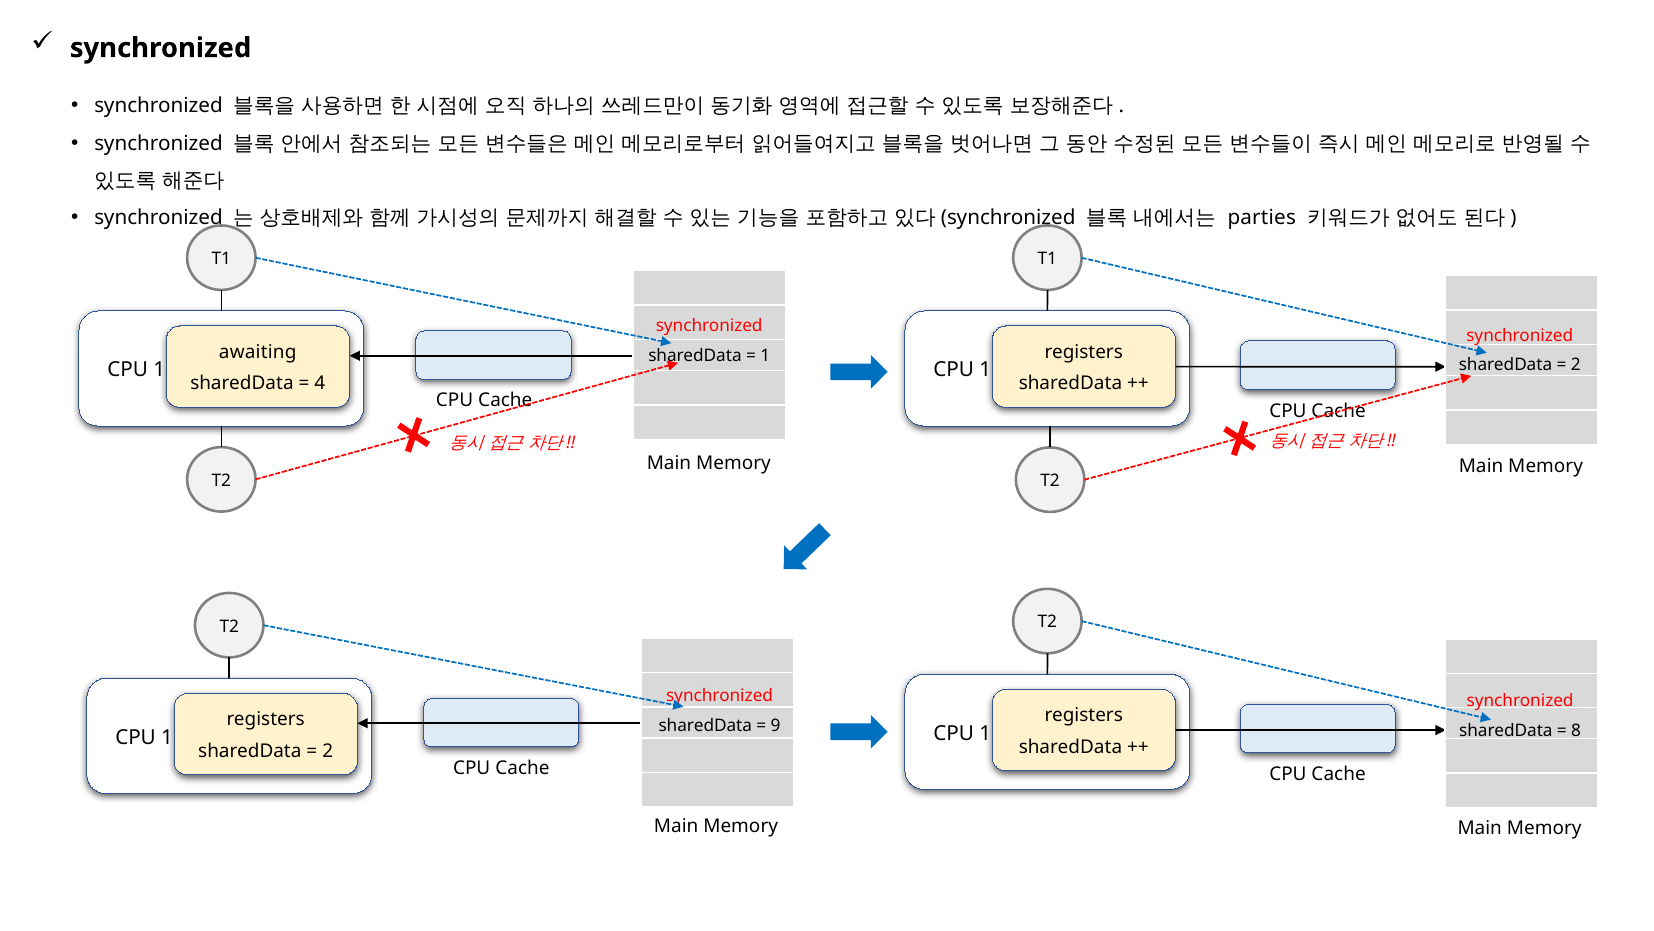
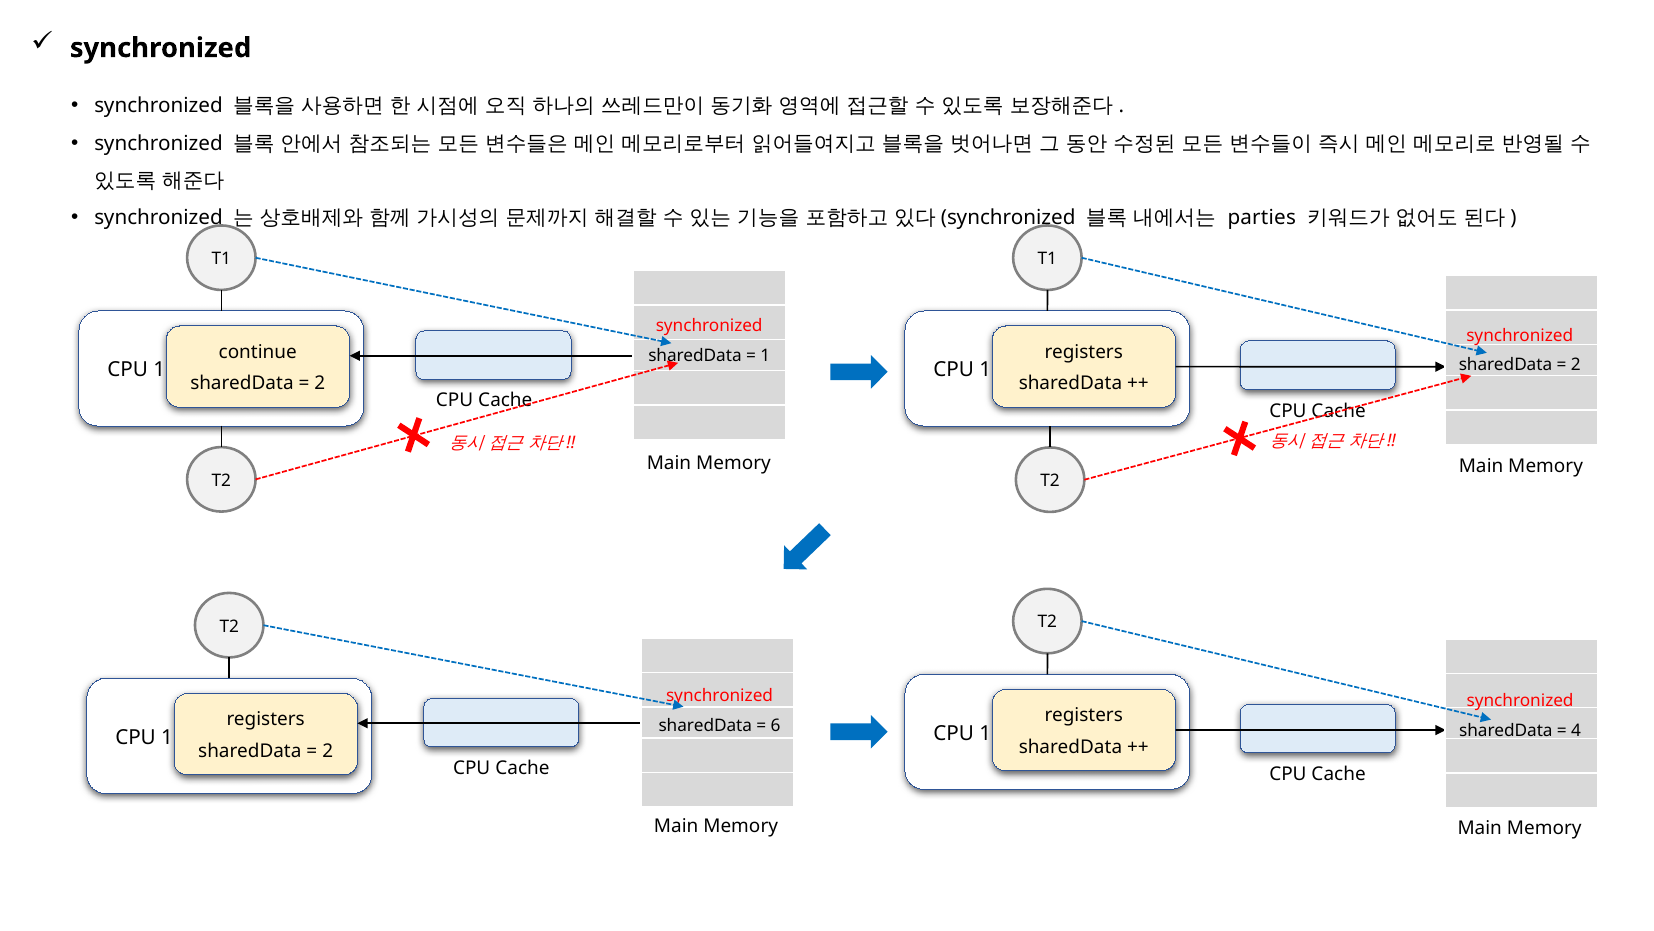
awaiting: awaiting -> continue (258, 352)
4: 4 -> 2 (320, 383)
9: 9 -> 6 (776, 725)
8: 8 -> 4 (1576, 730)
